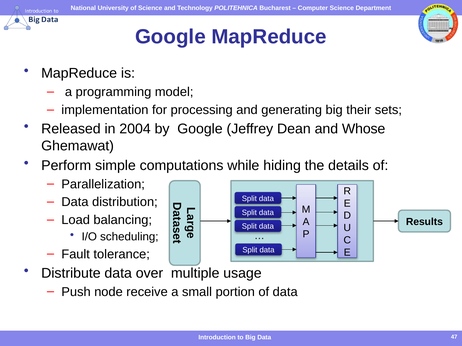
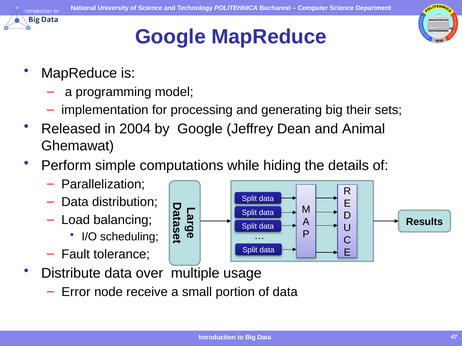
Whose: Whose -> Animal (364, 129)
Push: Push -> Error (76, 292)
